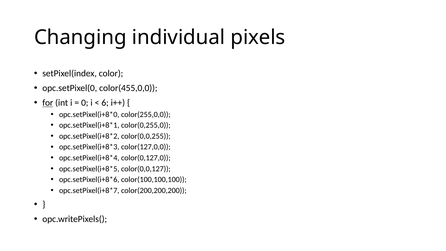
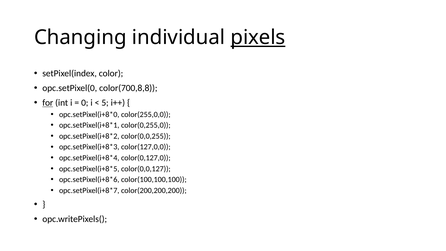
pixels underline: none -> present (258, 37)
color(455,0,0: color(455,0,0 -> color(700,8,8 (128, 88)
6: 6 -> 5 (105, 103)
